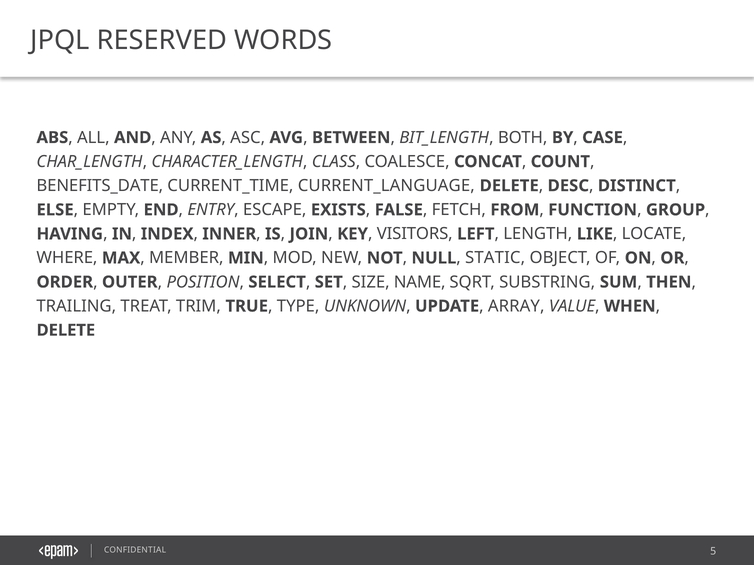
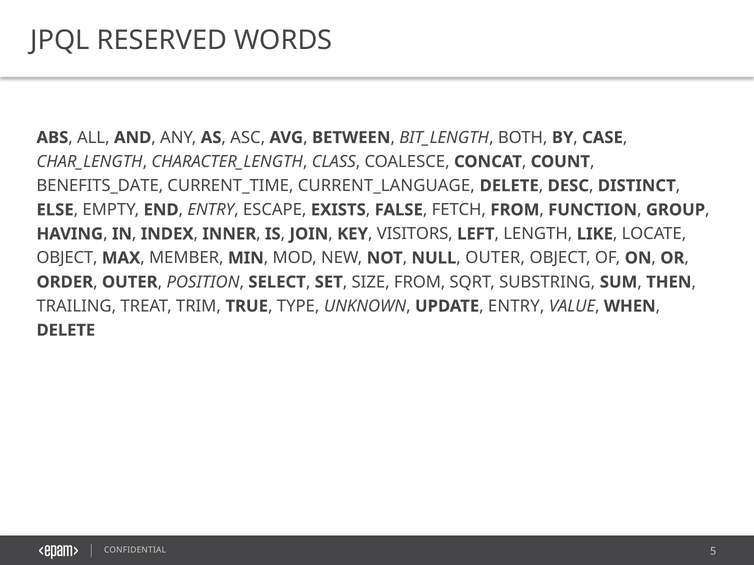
WHERE: WHERE -> OBJECT (67, 258)
NULL STATIC: STATIC -> OUTER (495, 258)
SIZE NAME: NAME -> FROM (420, 282)
UPDATE ARRAY: ARRAY -> ENTRY (516, 306)
